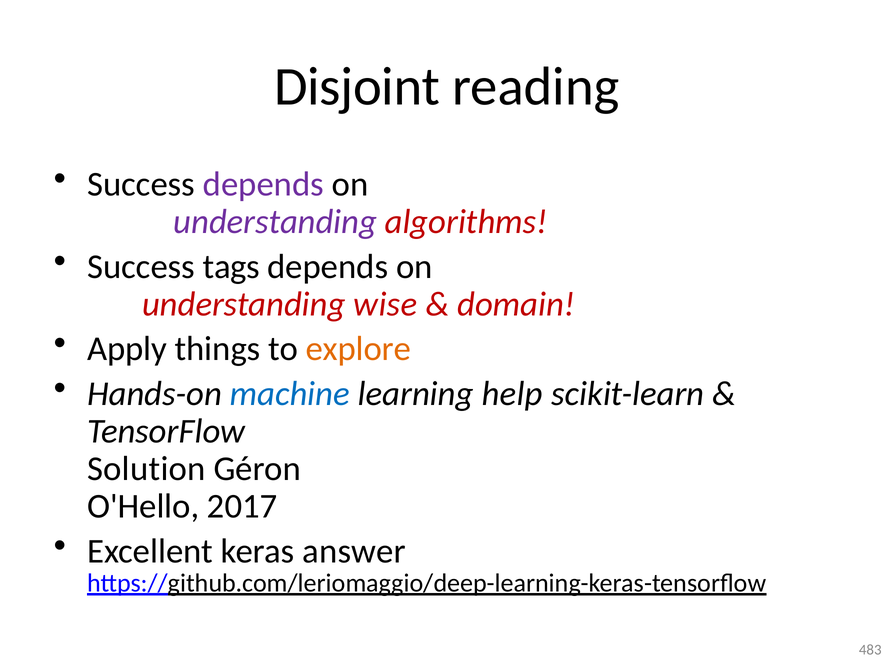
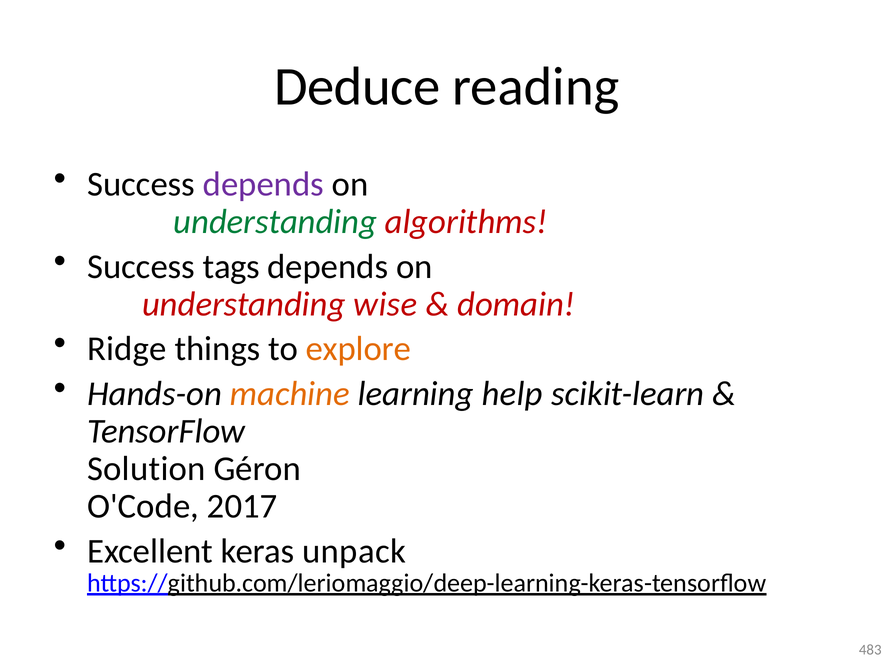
Disjoint: Disjoint -> Deduce (357, 87)
understanding colour: purple -> green (275, 222)
Apply: Apply -> Ridge (127, 349)
machine colour: blue -> orange (290, 393)
O'Hello: O'Hello -> O'Code (143, 506)
answer: answer -> unpack (354, 551)
